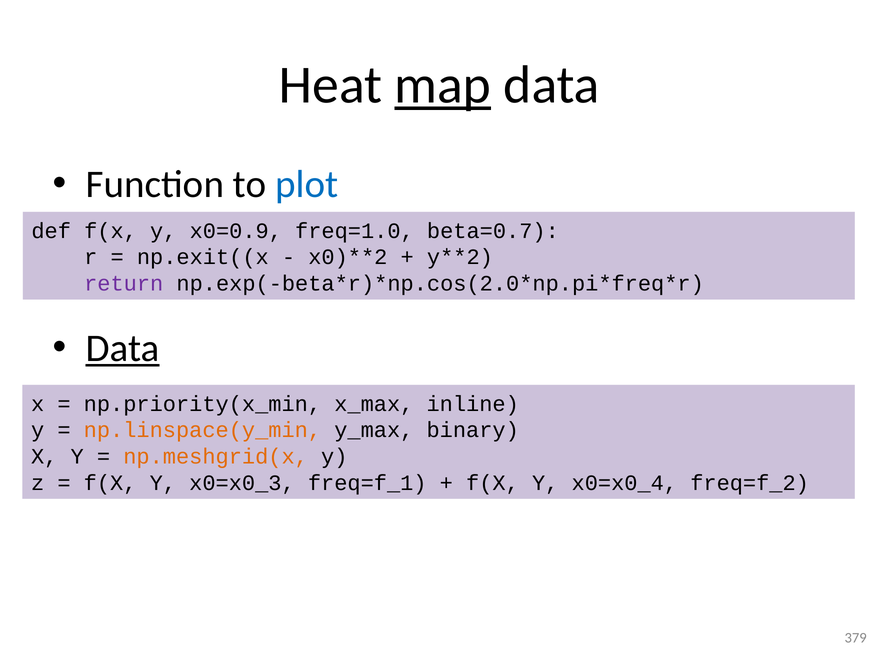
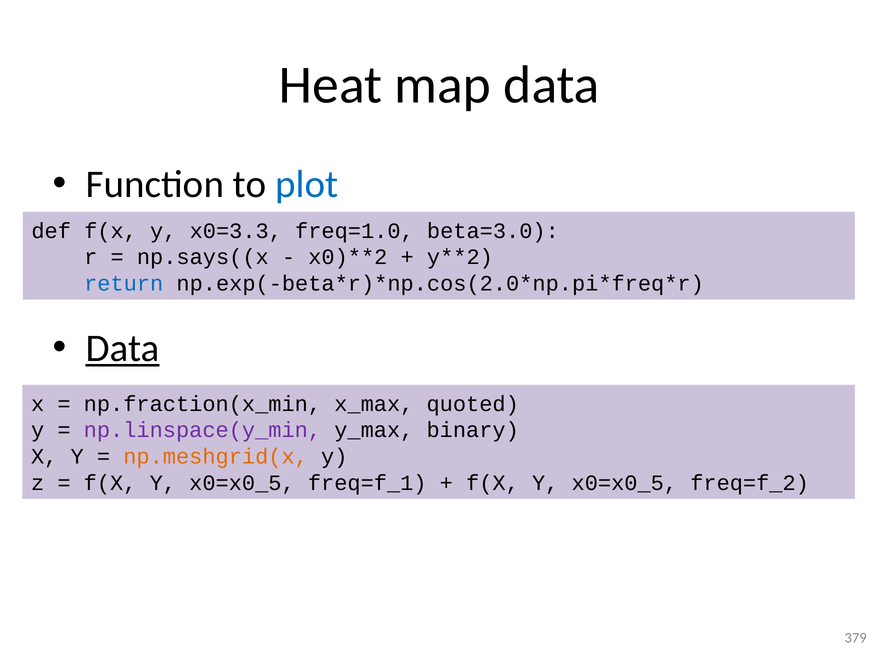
map underline: present -> none (443, 85)
x0=0.9: x0=0.9 -> x0=3.3 (236, 231)
beta=0.7: beta=0.7 -> beta=3.0 (493, 231)
np.exit((x: np.exit((x -> np.says((x (203, 257)
return colour: purple -> blue (124, 284)
np.priority(x_min: np.priority(x_min -> np.fraction(x_min (202, 404)
inline: inline -> quoted (473, 404)
np.linspace(y_min colour: orange -> purple (202, 430)
x0=x0_3: x0=x0_3 -> x0=x0_5 (242, 483)
x0=x0_4: x0=x0_4 -> x0=x0_5 (624, 483)
